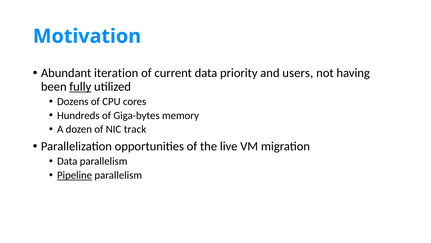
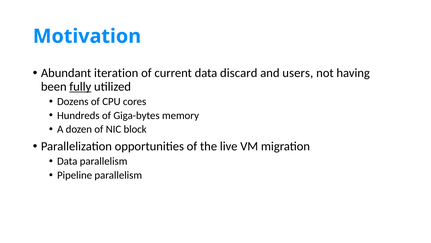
priority: priority -> discard (239, 73)
track: track -> block (135, 129)
Pipeline underline: present -> none (75, 175)
